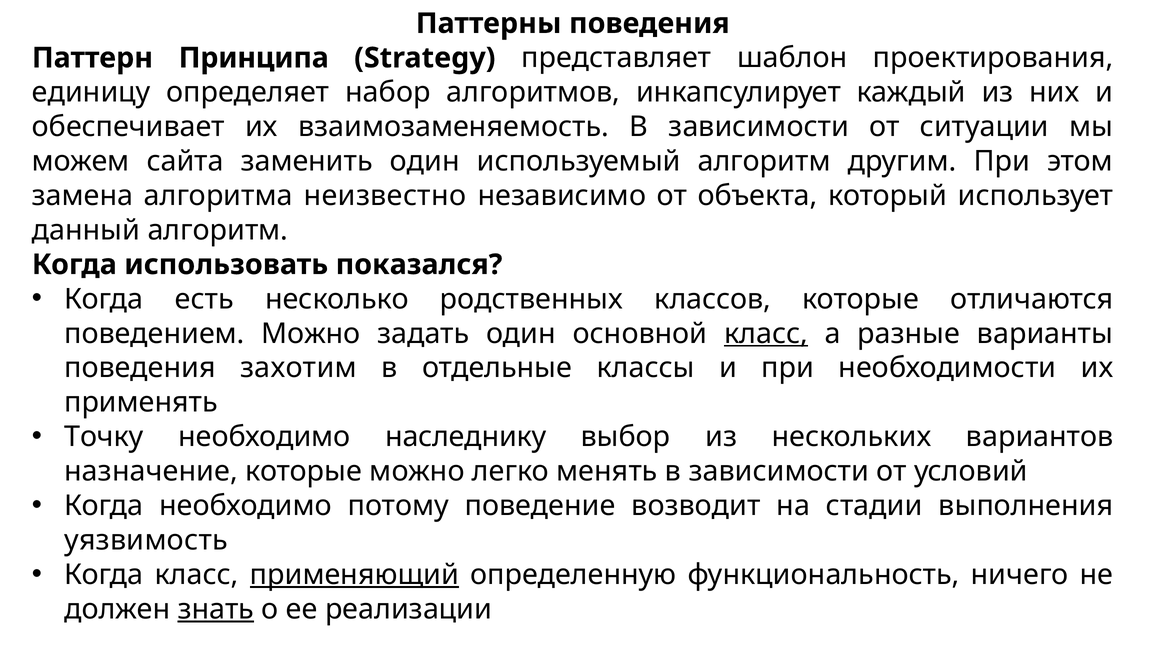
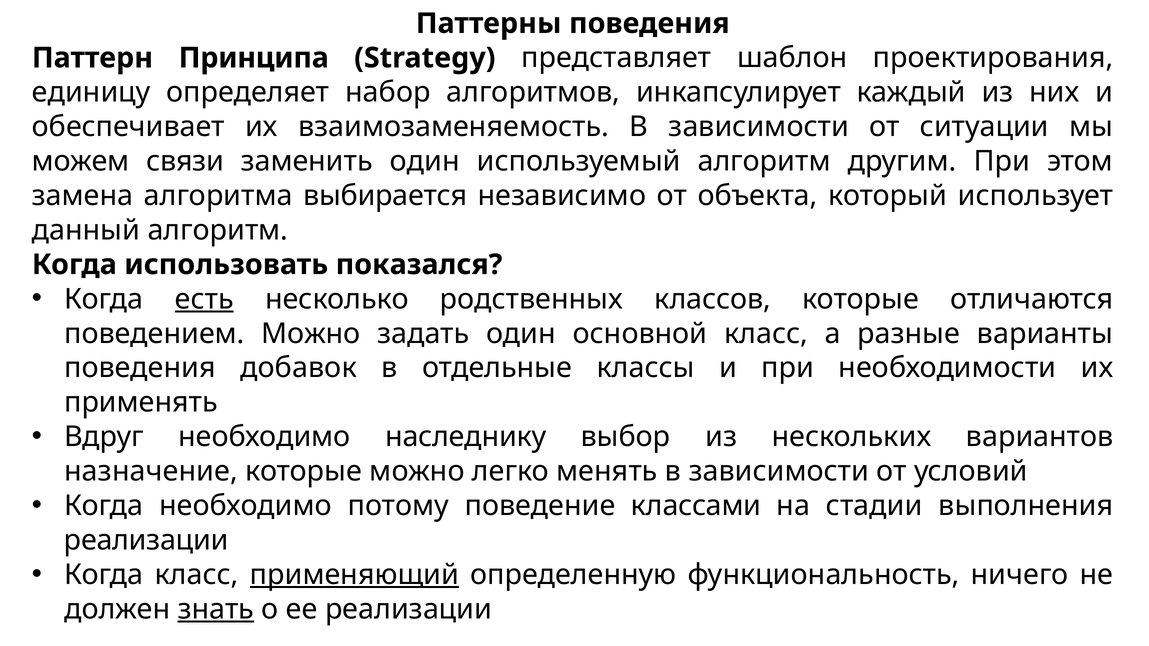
сайта: сайта -> связи (185, 161)
неизвестно: неизвестно -> выбирается (385, 196)
есть underline: none -> present (204, 299)
класс underline: present -> none (766, 334)
захотим: захотим -> добавок (298, 368)
Точку: Точку -> Вдруг (104, 437)
возводит: возводит -> классами (696, 506)
уязвимость: уязвимость -> реализации (146, 541)
